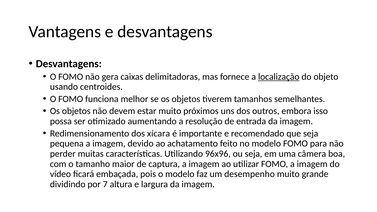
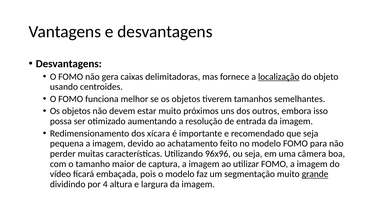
desempenho: desempenho -> segmentação (250, 174)
grande underline: none -> present (315, 174)
7: 7 -> 4 (105, 184)
